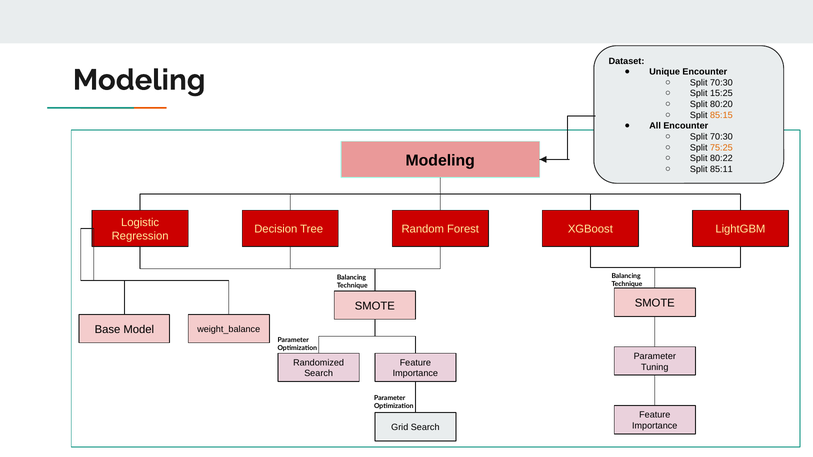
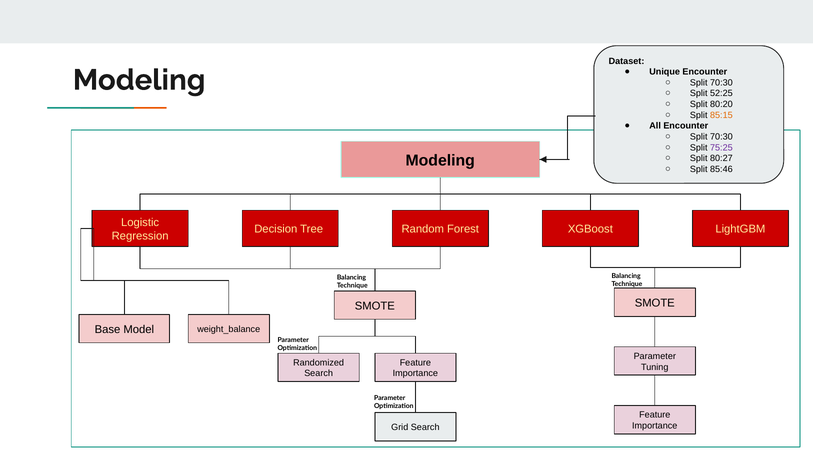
15:25: 15:25 -> 52:25 (721, 94)
75:25 colour: orange -> purple (721, 148)
80:22: 80:22 -> 80:27 (721, 158)
85:11: 85:11 -> 85:46 (721, 169)
